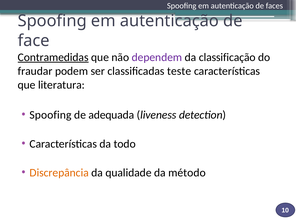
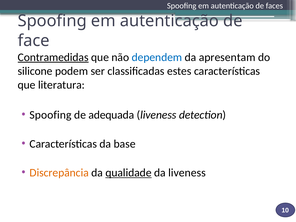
dependem colour: purple -> blue (157, 57)
classificação: classificação -> apresentam (227, 57)
fraudar: fraudar -> silicone (35, 71)
teste: teste -> estes (179, 71)
todo: todo -> base (125, 144)
qualidade underline: none -> present (128, 173)
da método: método -> liveness (187, 173)
